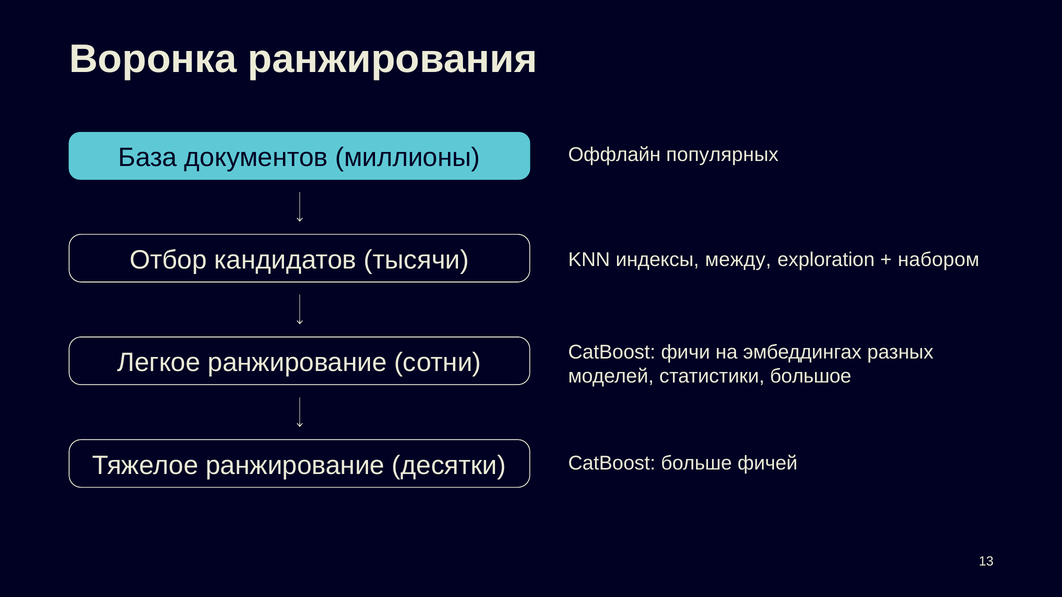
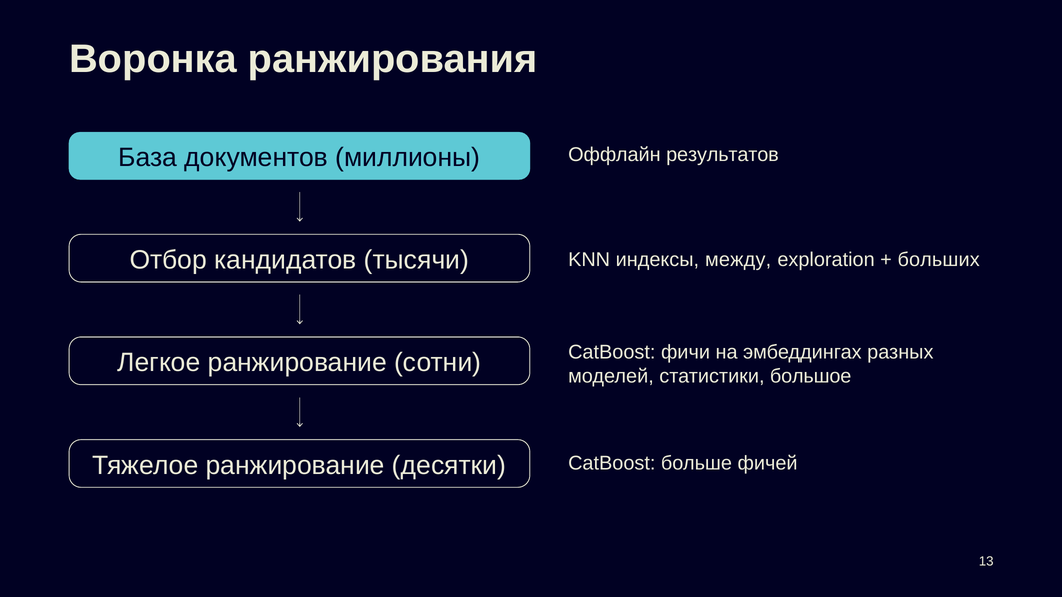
популярных: популярных -> результатов (723, 155)
набором: набором -> больших (939, 260)
